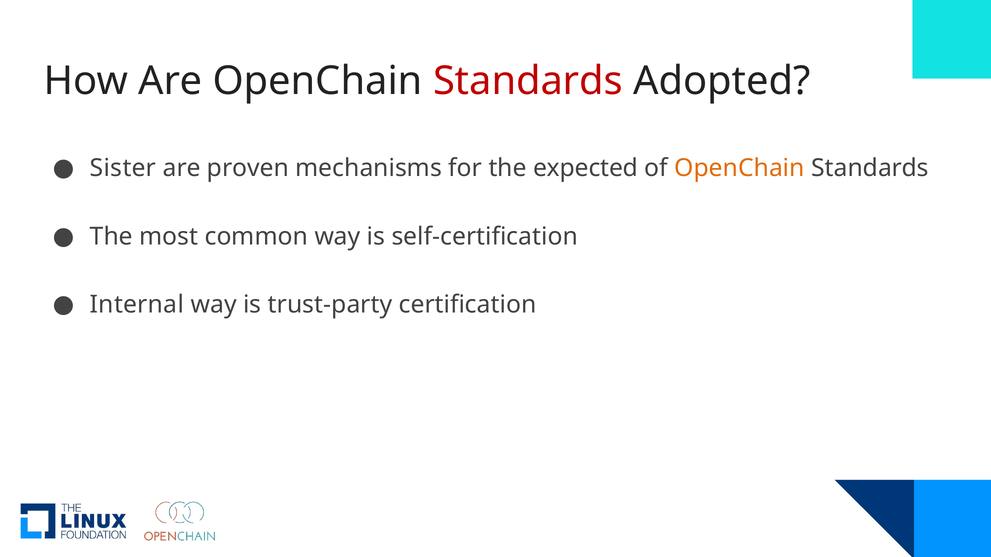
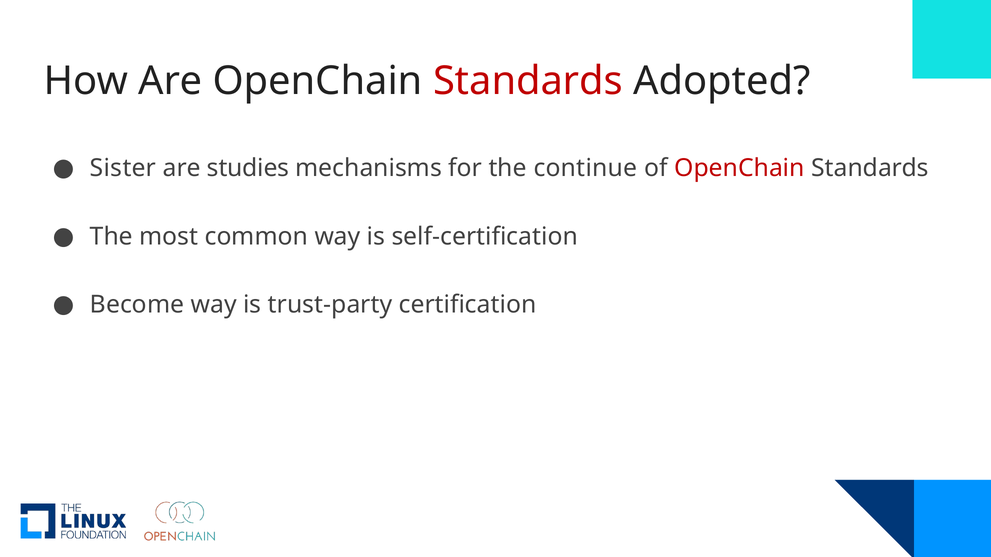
proven: proven -> studies (248, 168)
expected: expected -> continue (585, 168)
OpenChain colour: orange -> red (739, 168)
Internal: Internal -> Become (137, 305)
